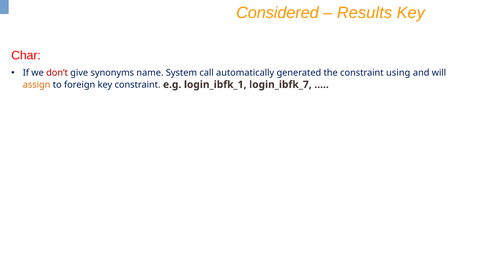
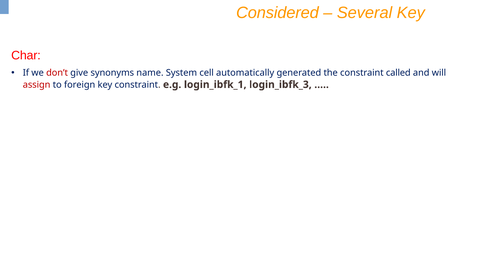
Results: Results -> Several (365, 13)
call: call -> cell (207, 73)
using: using -> called (398, 73)
assign colour: orange -> red (37, 85)
login_ibfk_7: login_ibfk_7 -> login_ibfk_3 (280, 84)
